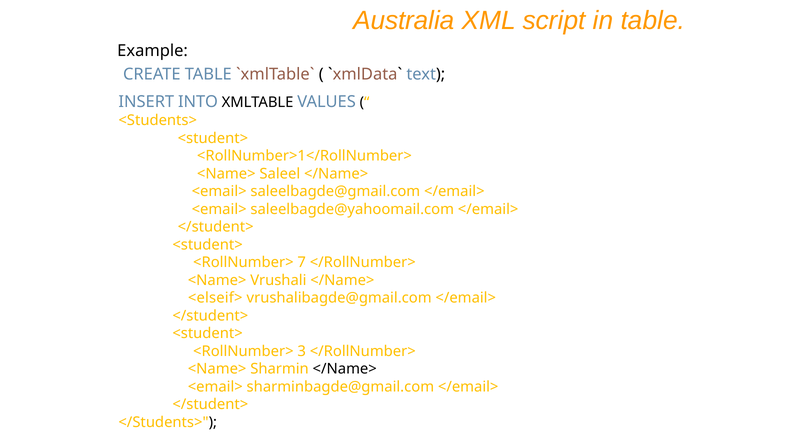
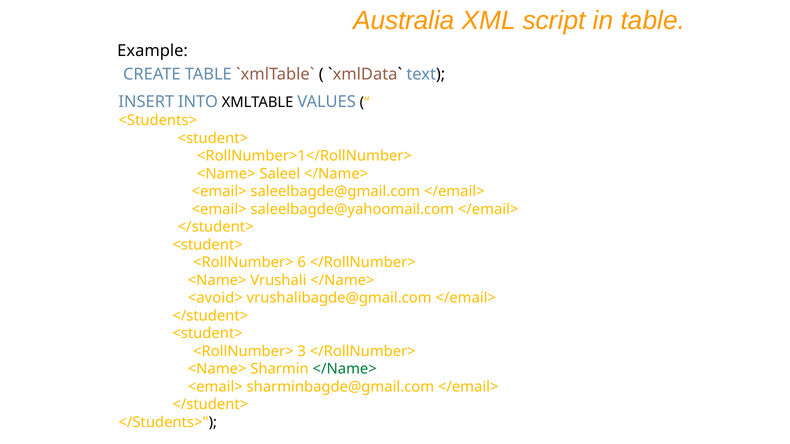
7: 7 -> 6 (302, 263)
<elseif>: <elseif> -> <avoid> (215, 298)
</Name> colour: black -> green (345, 369)
